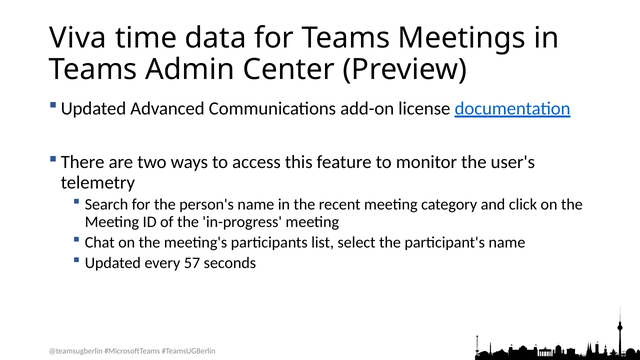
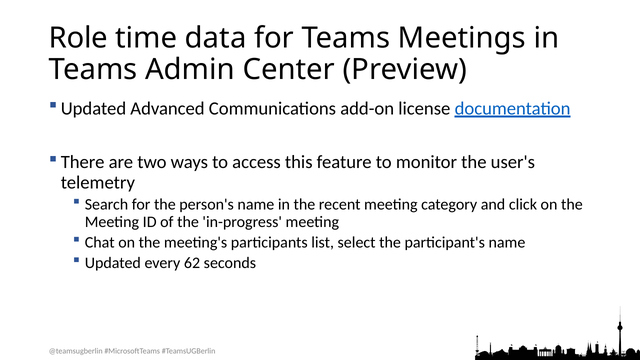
Viva: Viva -> Role (78, 38)
57: 57 -> 62 (192, 263)
